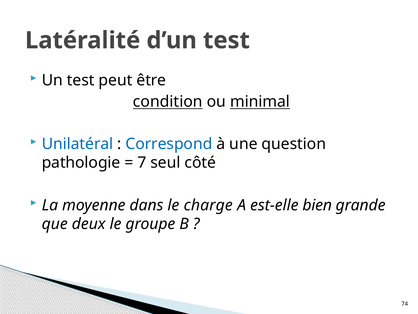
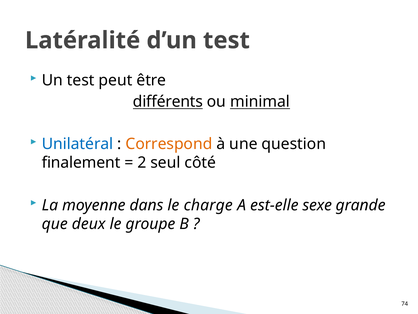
condition: condition -> différents (168, 101)
Correspond colour: blue -> orange (169, 144)
pathologie: pathologie -> finalement (81, 163)
7: 7 -> 2 (142, 163)
bien: bien -> sexe (317, 205)
